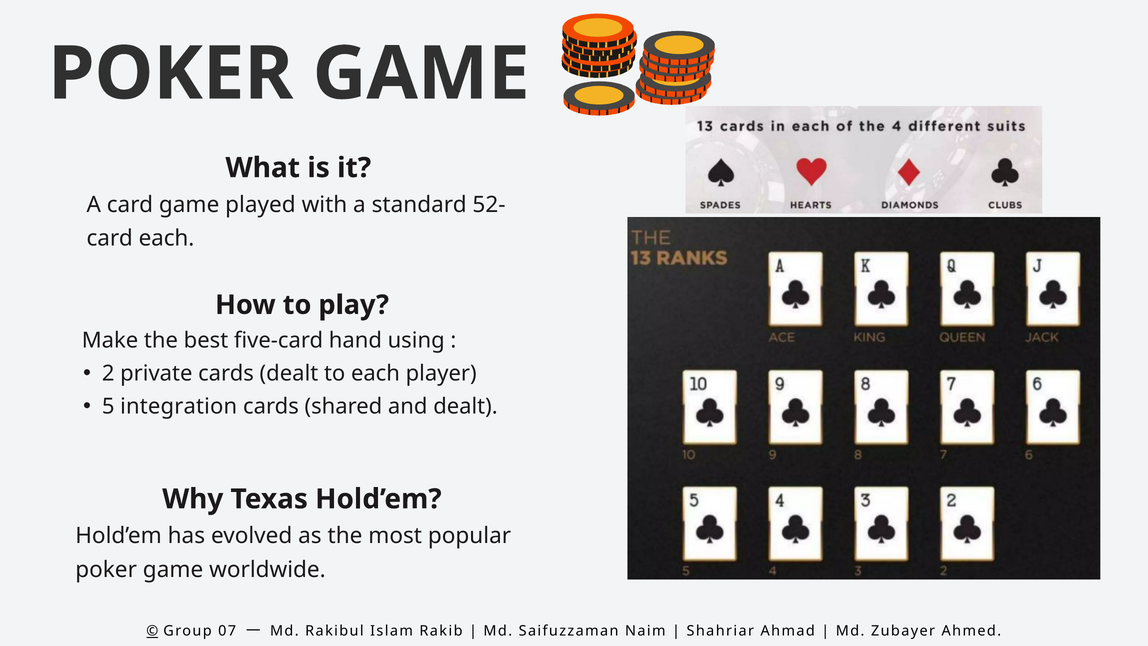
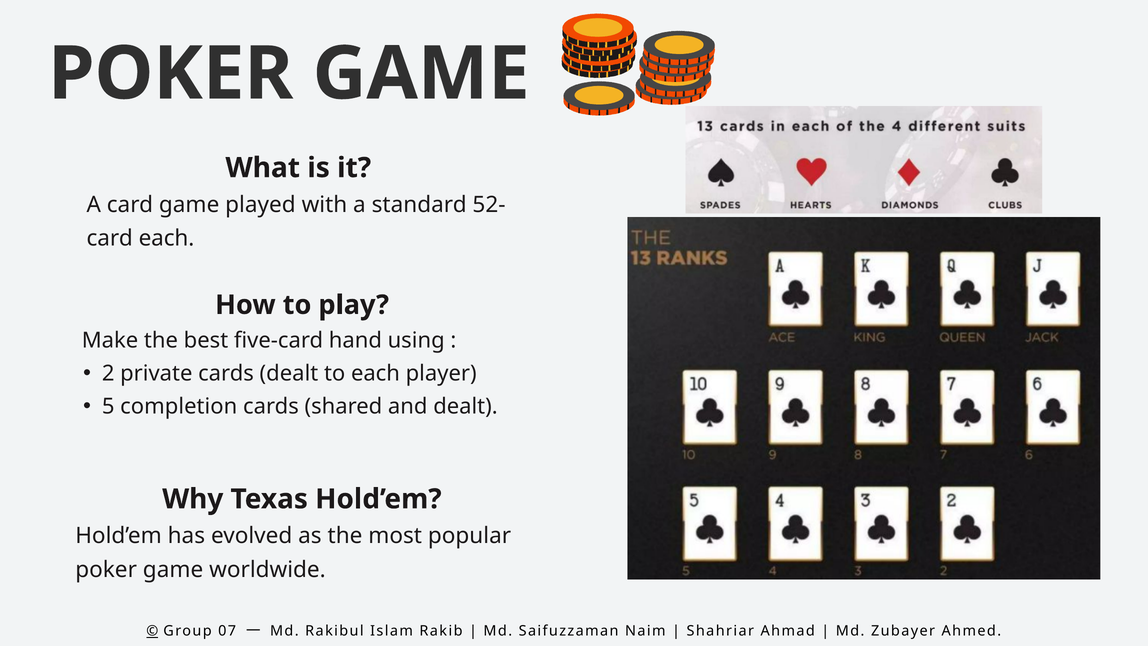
integration: integration -> completion (179, 406)
